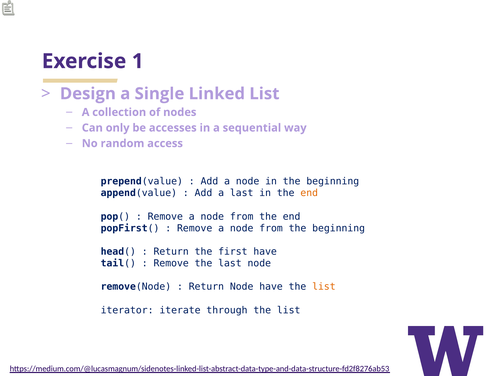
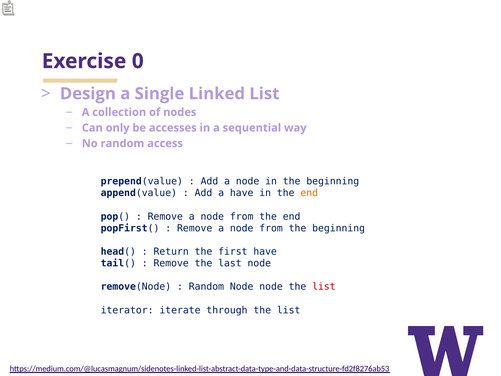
1: 1 -> 0 (138, 61)
a last: last -> have (242, 193)
Return: Return -> Random (206, 287)
Node have: have -> node (271, 287)
list colour: orange -> red (324, 287)
